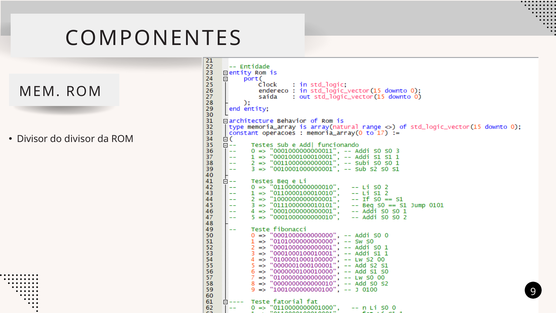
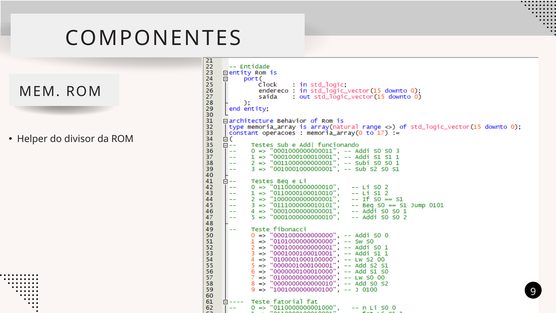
Divisor: Divisor -> Helper (32, 139)
